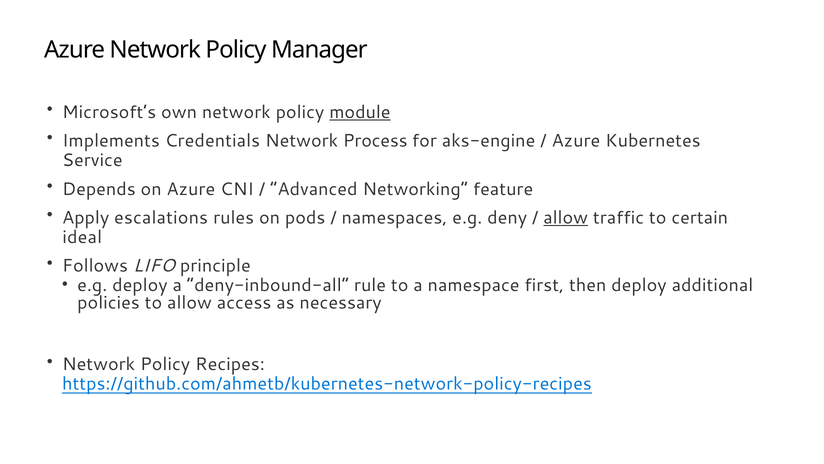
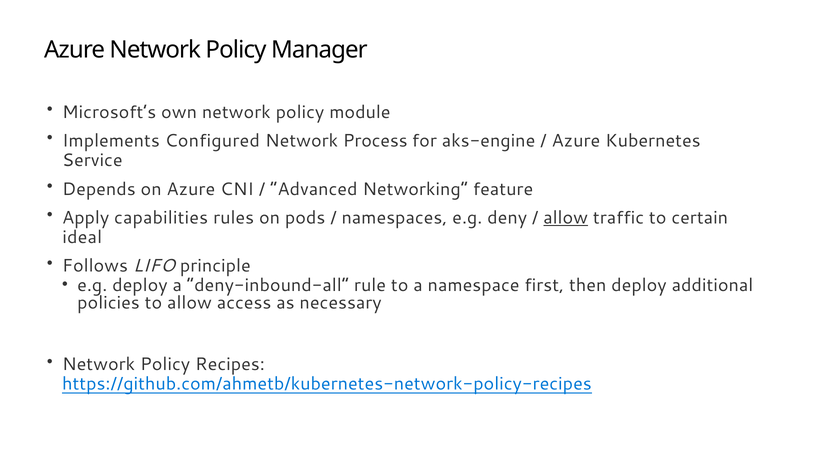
module underline: present -> none (360, 112)
Credentials: Credentials -> Configured (212, 141)
escalations: escalations -> capabilities (161, 218)
